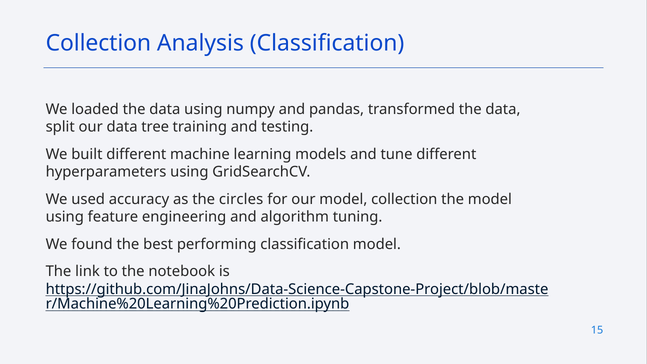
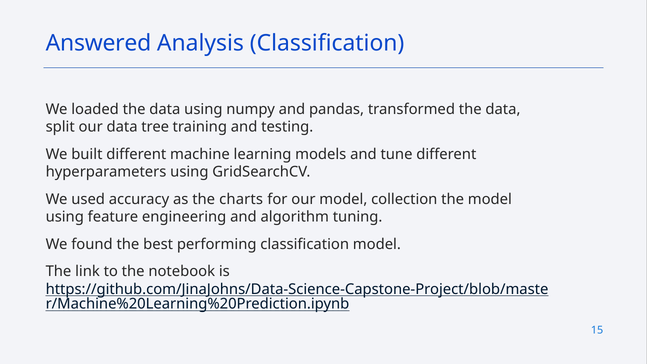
Collection: Collection -> Answered (98, 43)
circles: circles -> charts (241, 199)
